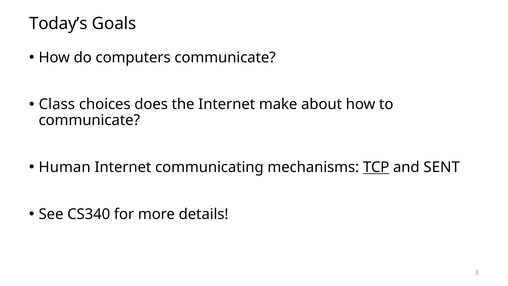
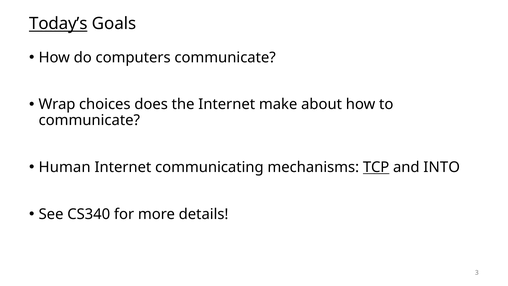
Today’s underline: none -> present (58, 24)
Class: Class -> Wrap (57, 104)
SENT: SENT -> INTO (442, 167)
